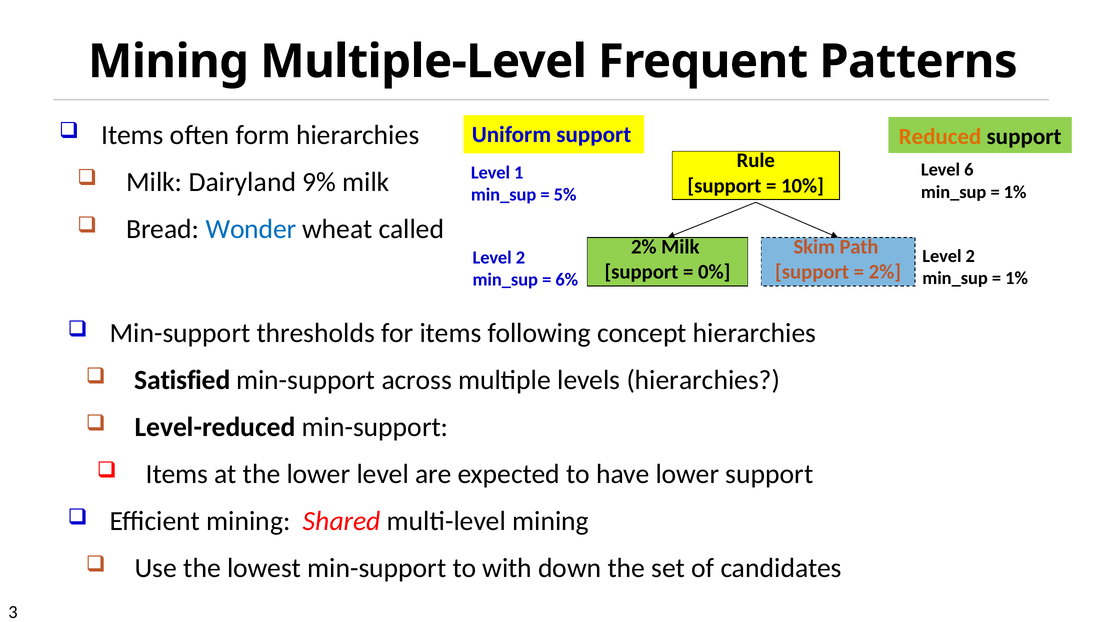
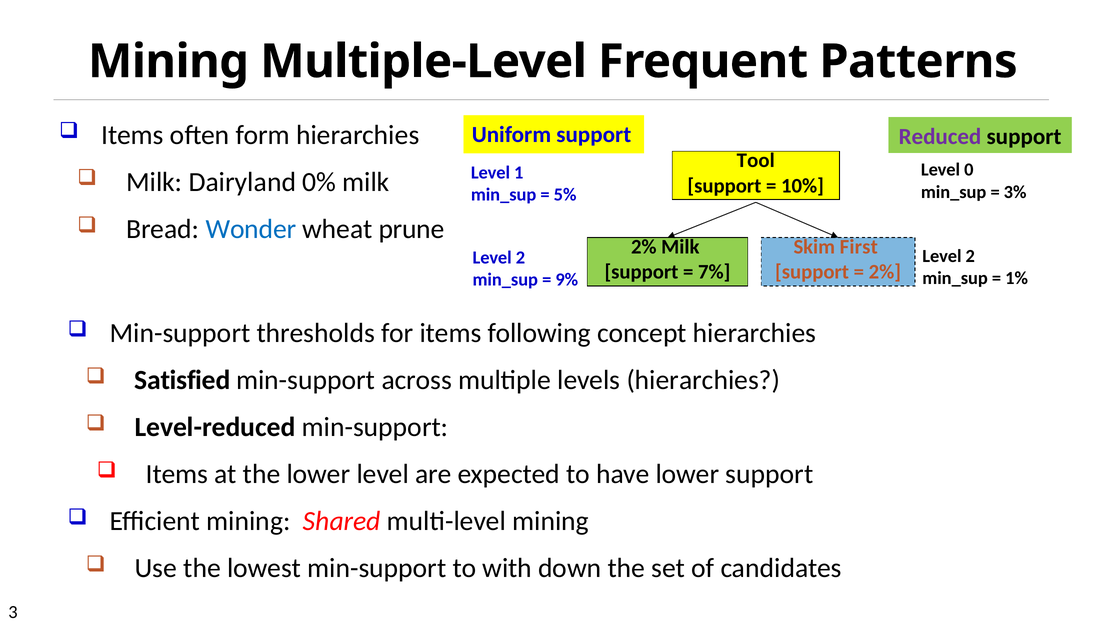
Reduced colour: orange -> purple (940, 137)
Rule: Rule -> Tool (756, 160)
6: 6 -> 0 (969, 170)
9%: 9% -> 0% (319, 182)
1%: 1% -> 3% (1015, 192)
called: called -> prune (412, 229)
Path: Path -> First (859, 247)
0%: 0% -> 7% (714, 272)
6%: 6% -> 9% (567, 280)
